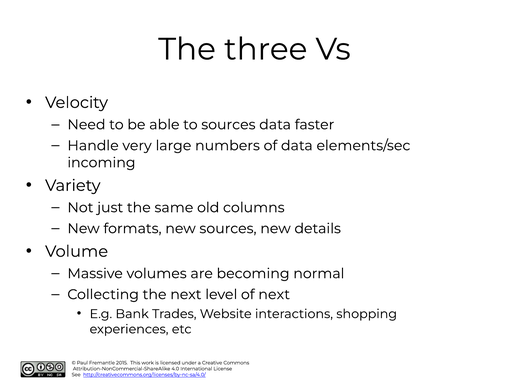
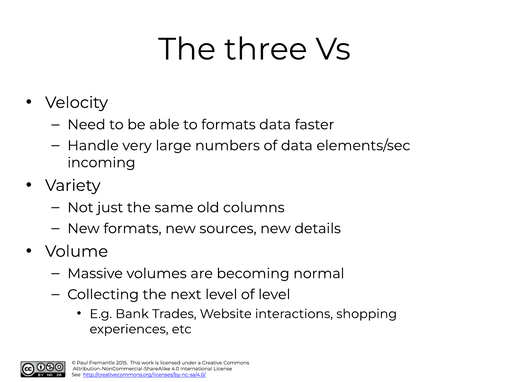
to sources: sources -> formats (228, 125)
of next: next -> level (274, 294)
